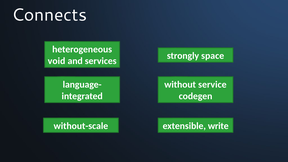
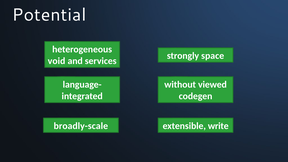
Connects: Connects -> Potential (49, 15)
service: service -> viewed (212, 85)
without-scale: without-scale -> broadly-scale (81, 126)
